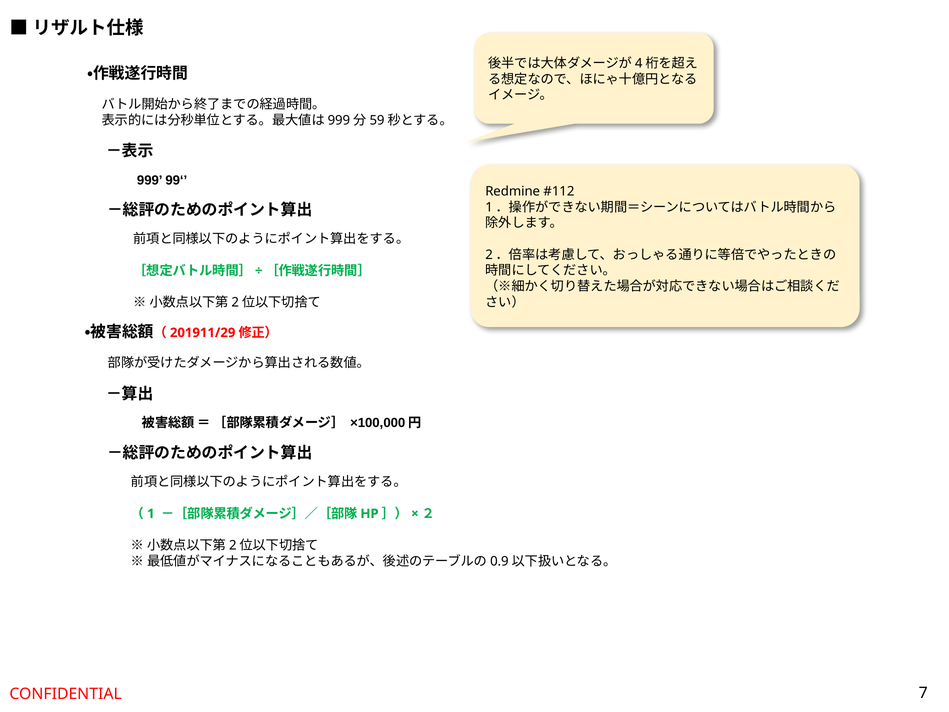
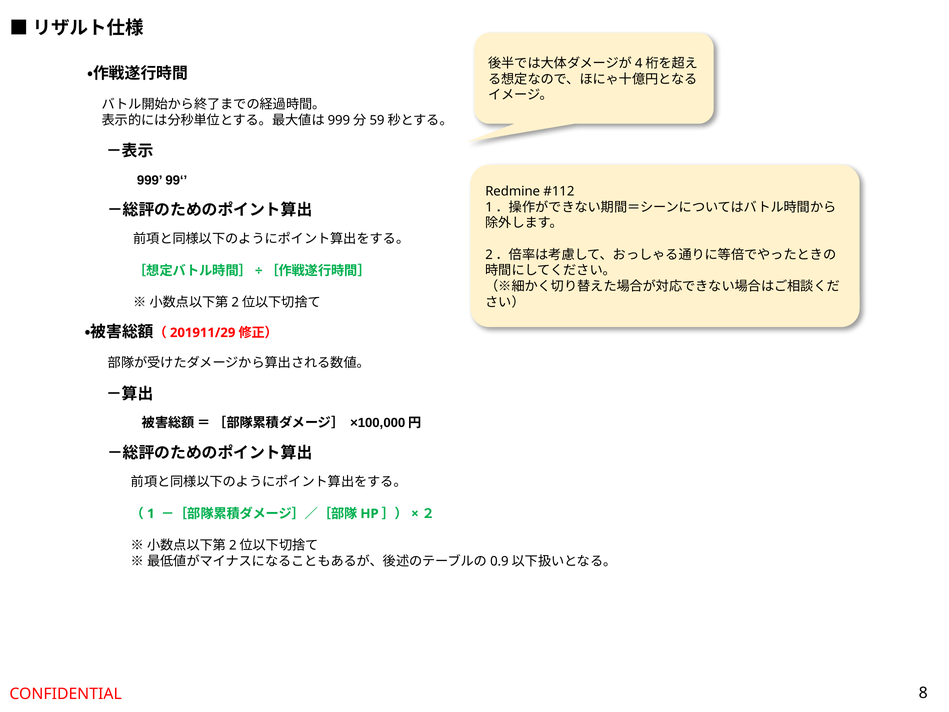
7: 7 -> 8 (923, 693)
